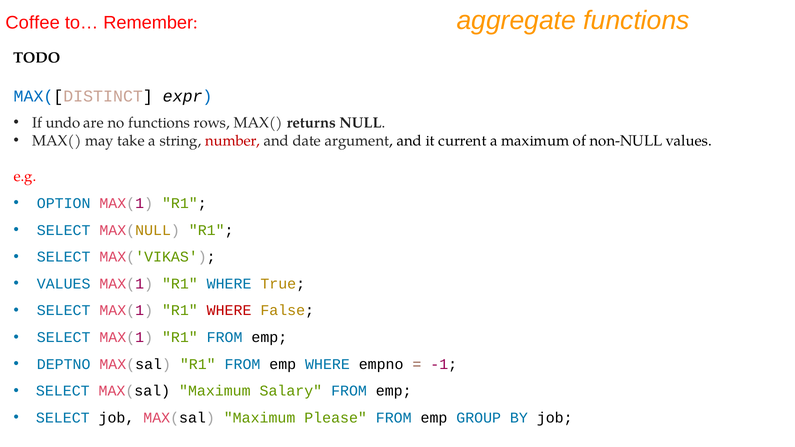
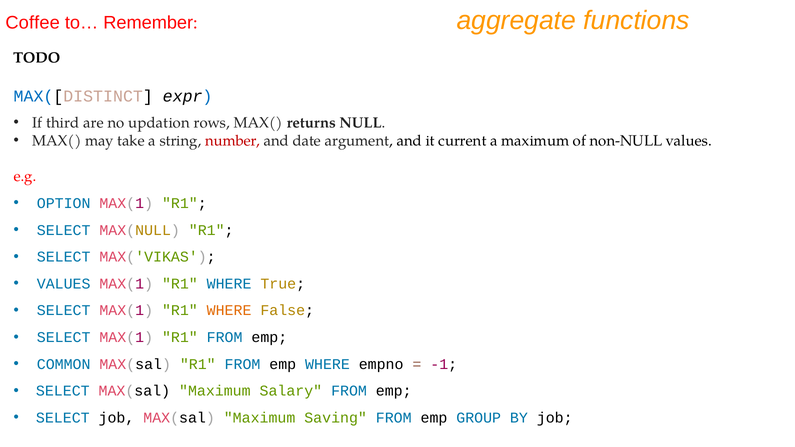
undo: undo -> third (63, 123)
no functions: functions -> updation (159, 123)
WHERE colour: red -> orange (229, 311)
DEPTNO: DEPTNO -> COMMON (64, 364)
Please: Please -> Saving (336, 418)
